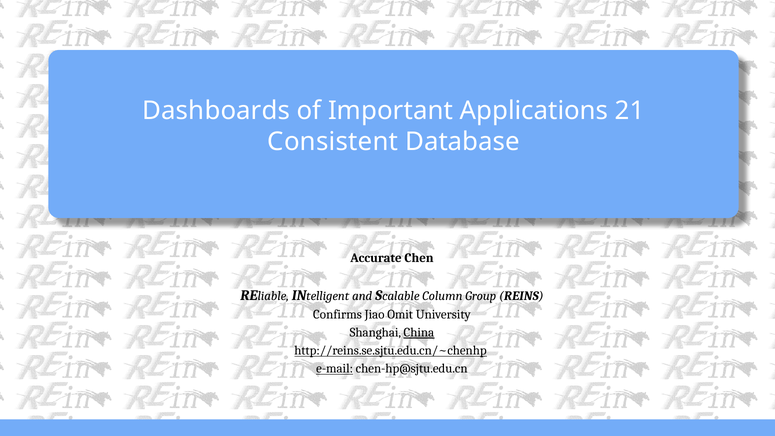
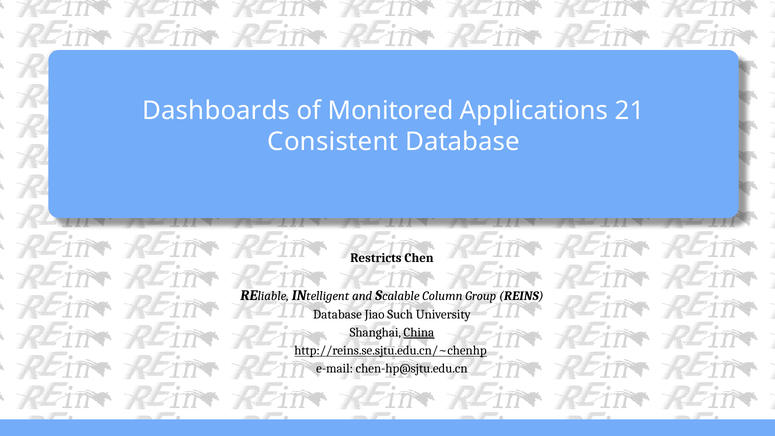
Important: Important -> Monitored (391, 111)
Accurate: Accurate -> Restricts (376, 258)
Confirms: Confirms -> Database (337, 314)
Omit: Omit -> Such (400, 314)
e-mail underline: present -> none (335, 369)
